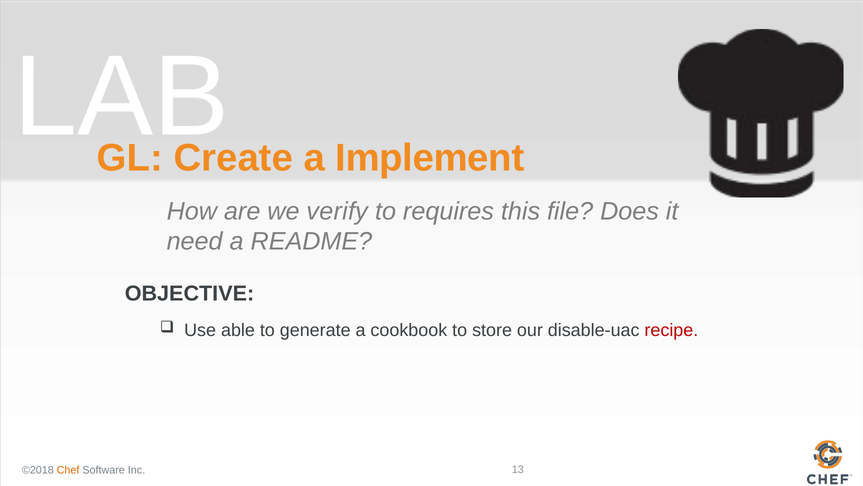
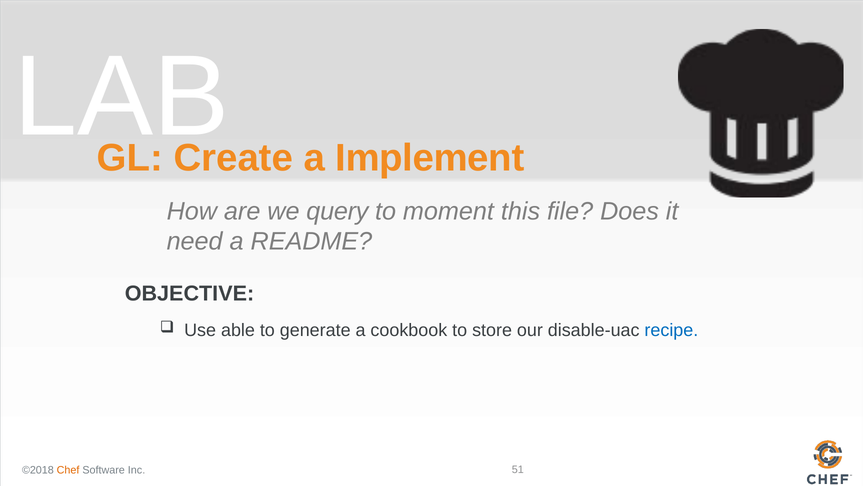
verify: verify -> query (337, 211)
requires: requires -> moment (448, 211)
recipe colour: red -> blue (671, 330)
13: 13 -> 51 (518, 469)
